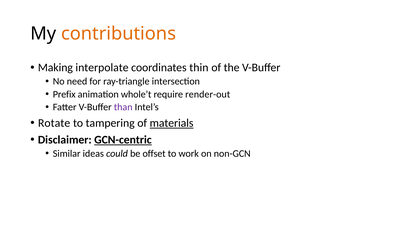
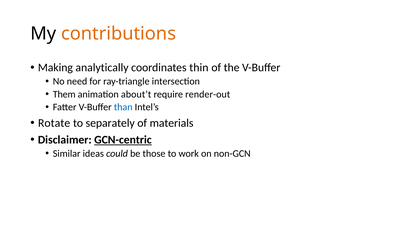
interpolate: interpolate -> analytically (102, 67)
Prefix: Prefix -> Them (64, 94)
whole’t: whole’t -> about’t (136, 94)
than colour: purple -> blue (123, 107)
tampering: tampering -> separately (110, 123)
materials underline: present -> none (172, 123)
offset: offset -> those (154, 153)
